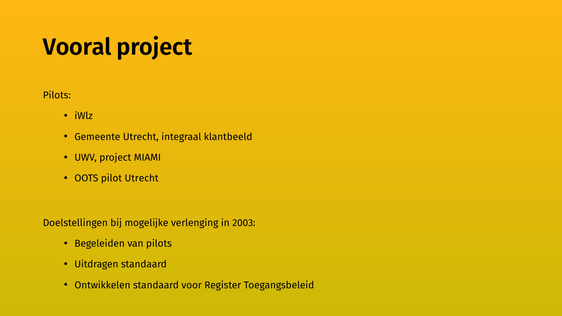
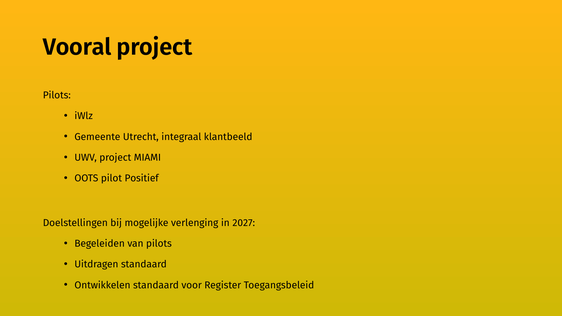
pilot Utrecht: Utrecht -> Positief (142, 178)
2003: 2003 -> 2027 (244, 223)
